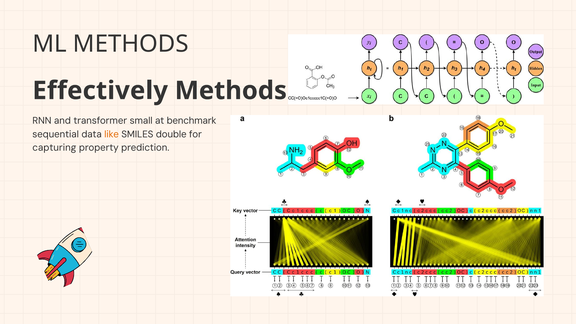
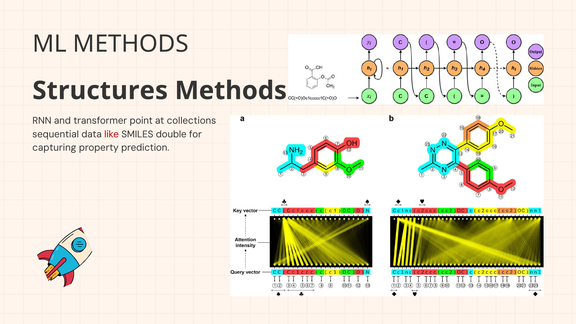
Effectively: Effectively -> Structures (100, 91)
small: small -> point (141, 121)
benchmark: benchmark -> collections (191, 121)
like colour: orange -> red (112, 134)
